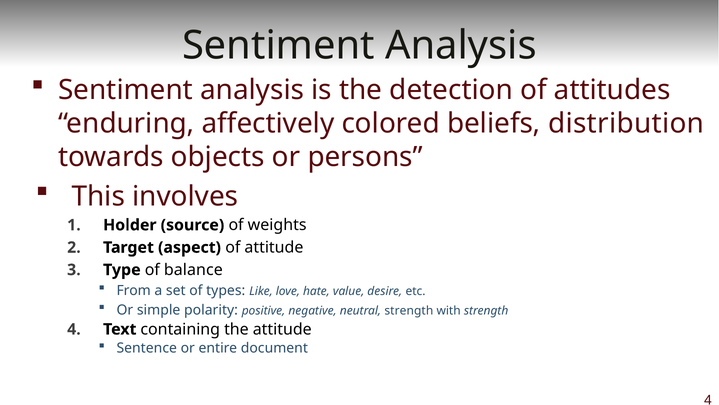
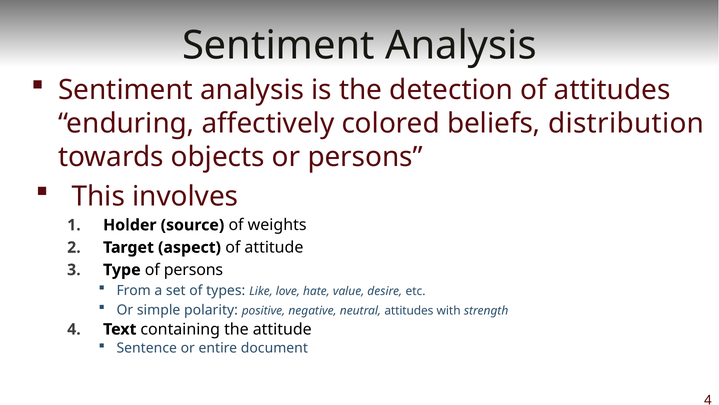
of balance: balance -> persons (193, 270)
neutral strength: strength -> attitudes (409, 310)
